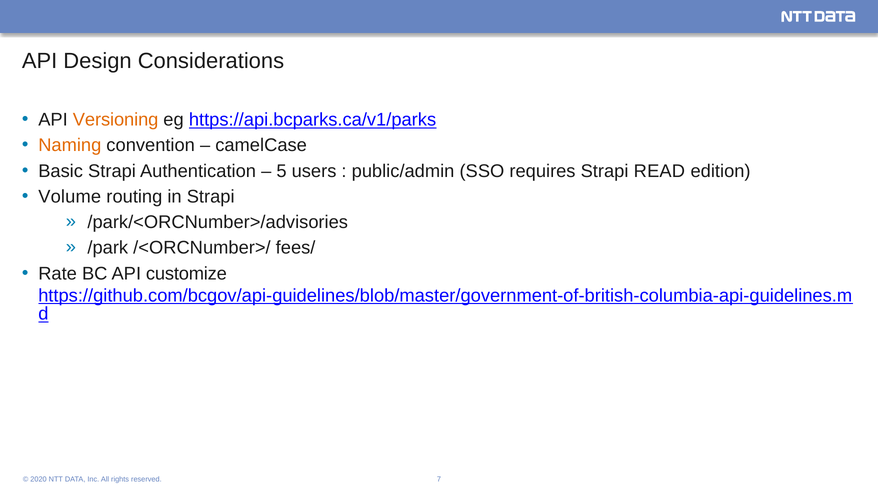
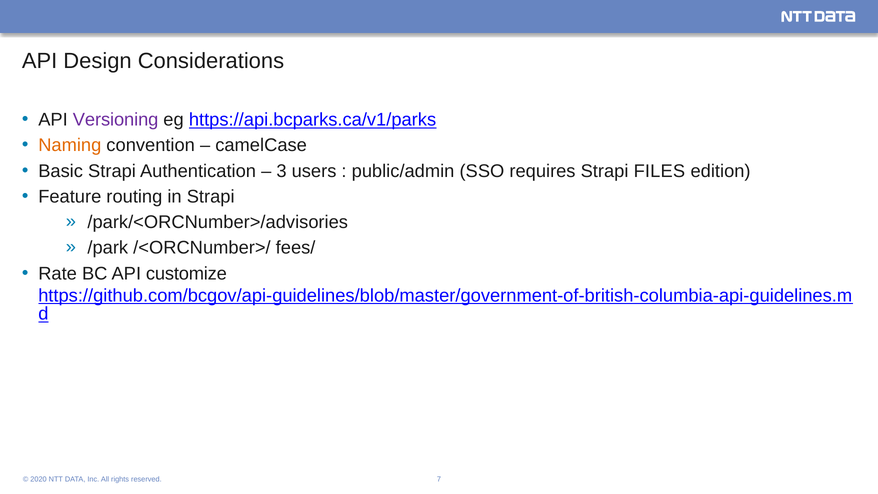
Versioning colour: orange -> purple (116, 120)
5: 5 -> 3 (281, 171)
READ: READ -> FILES (659, 171)
Volume: Volume -> Feature (70, 197)
